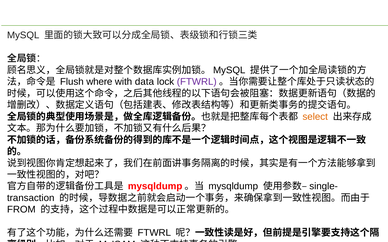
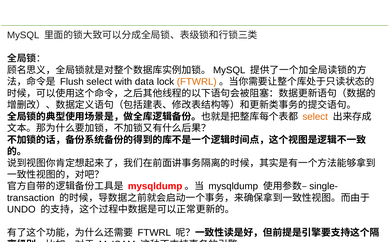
Flush where: where -> select (99, 82)
FTWRL colour: purple -> orange (197, 82)
FROM: FROM -> UNDO (21, 210)
